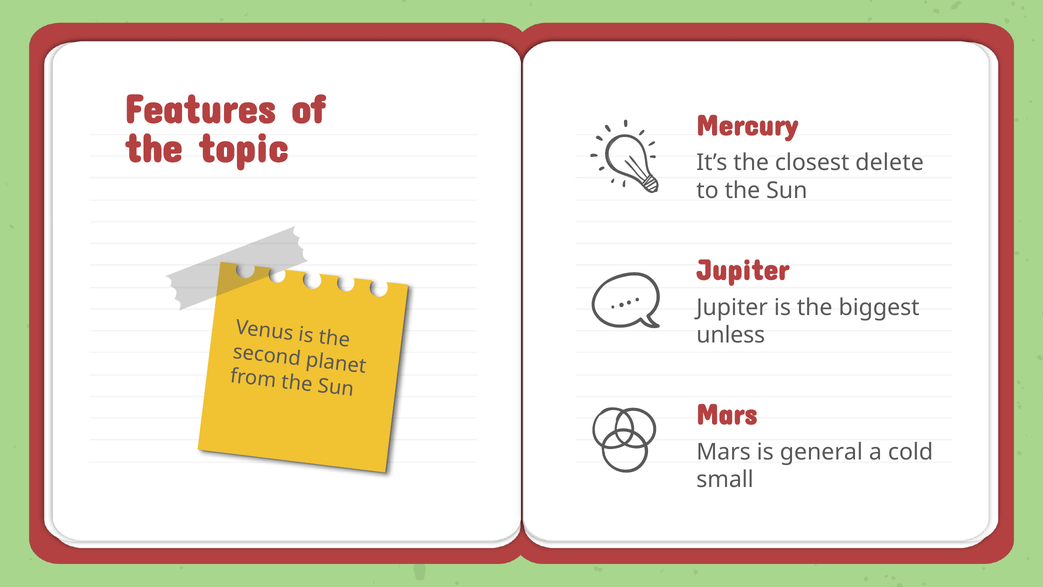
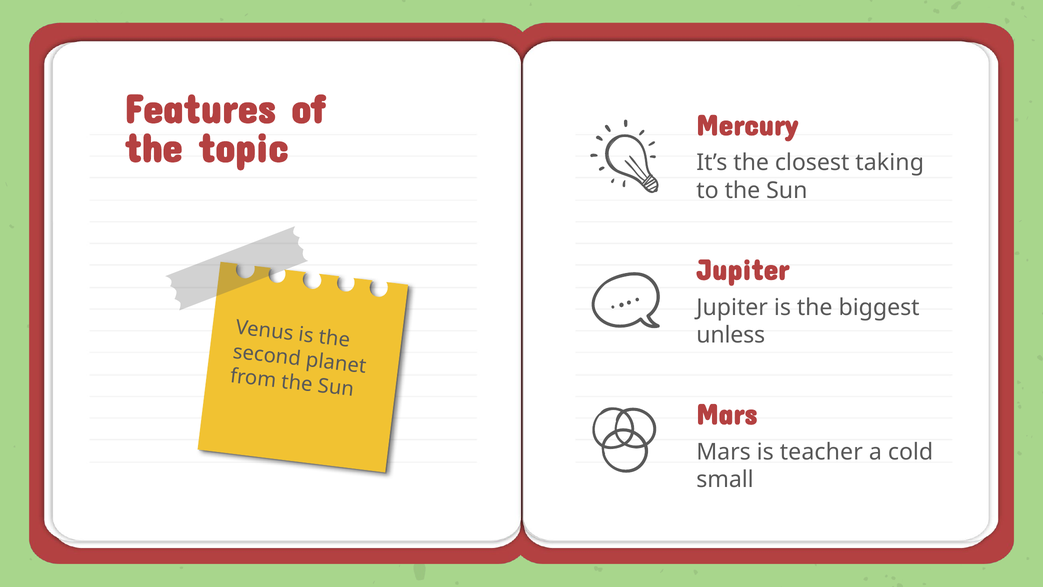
delete: delete -> taking (890, 163)
general: general -> teacher (821, 452)
